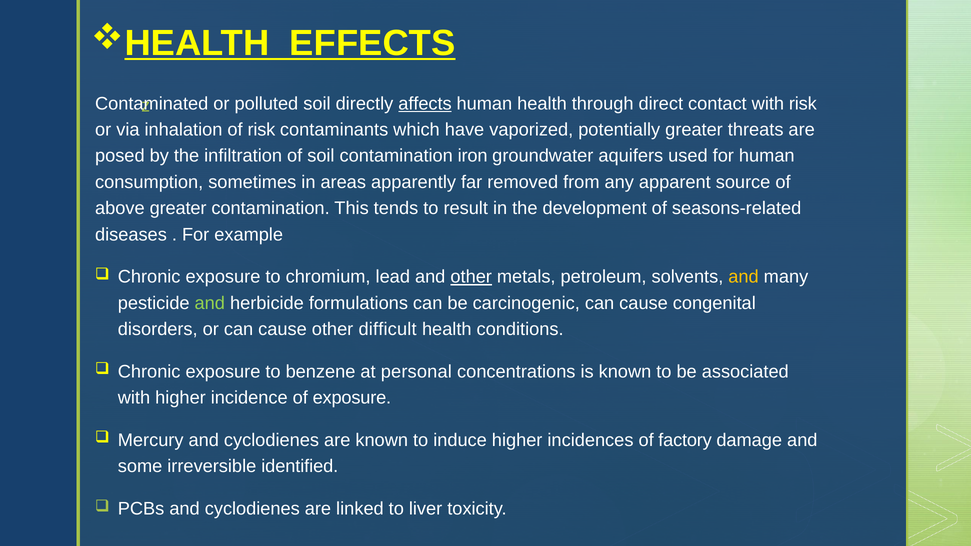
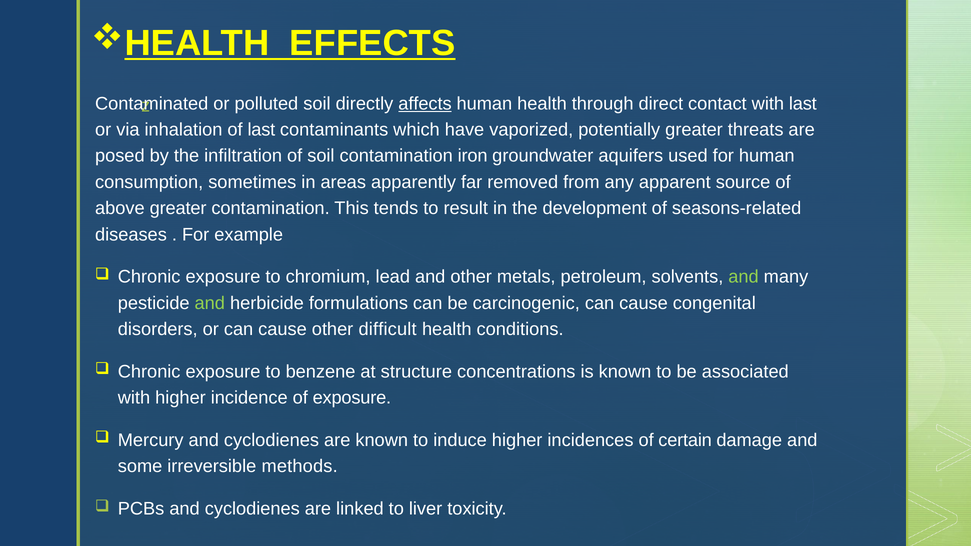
with risk: risk -> last (803, 104)
of risk: risk -> last (261, 130)
other underline: present -> none (471, 277)
and colour: yellow -> light green (744, 277)
personal: personal -> structure (416, 372)
factory: factory -> certain (685, 440)
identified: identified -> methods (300, 467)
